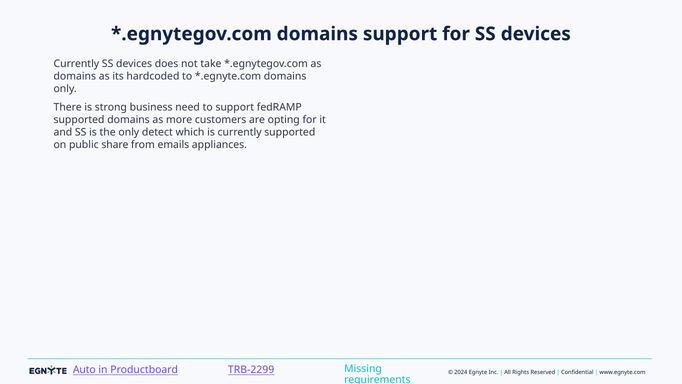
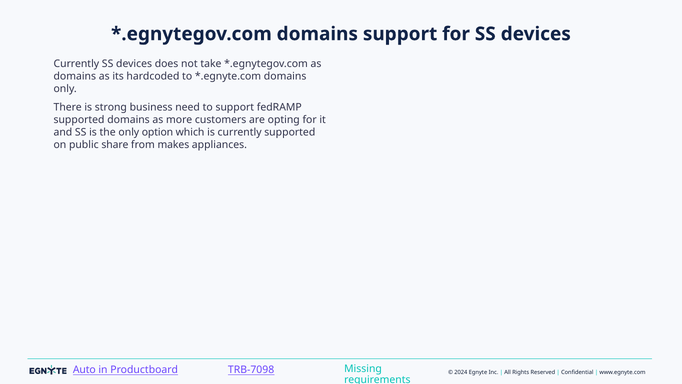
detect: detect -> option (157, 132)
emails: emails -> makes (173, 145)
TRB-2299: TRB-2299 -> TRB-7098 (251, 370)
